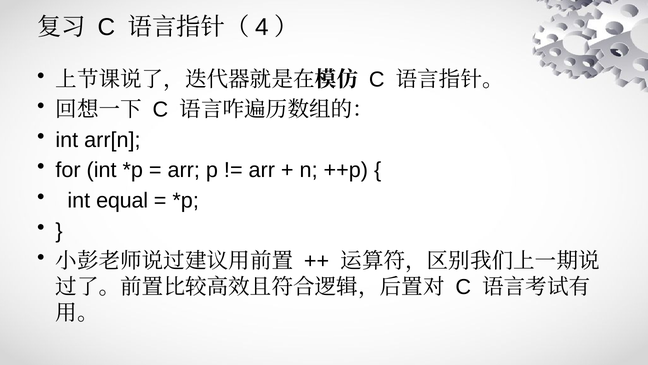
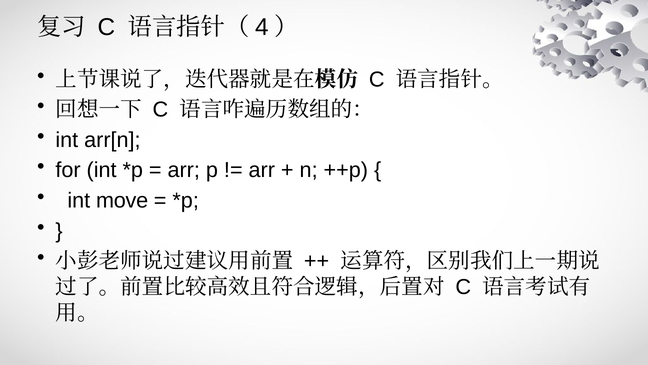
equal: equal -> move (122, 200)
